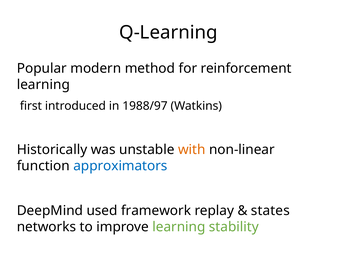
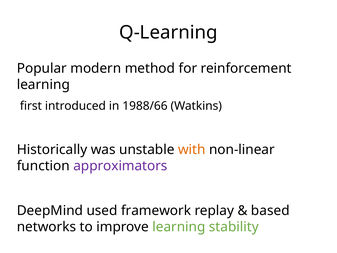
1988/97: 1988/97 -> 1988/66 (145, 106)
approximators colour: blue -> purple (120, 166)
states: states -> based (270, 210)
